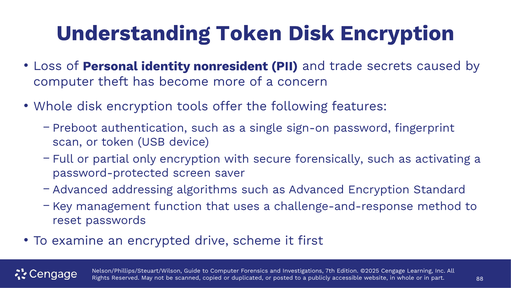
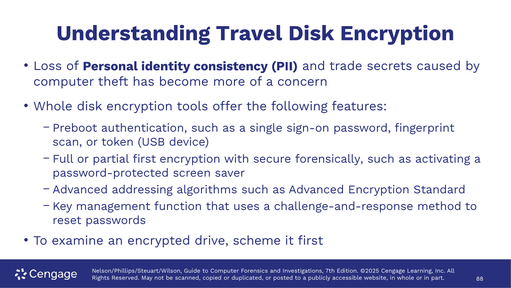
Understanding Token: Token -> Travel (249, 33)
nonresident: nonresident -> consistency (231, 66)
partial only: only -> first (144, 158)
